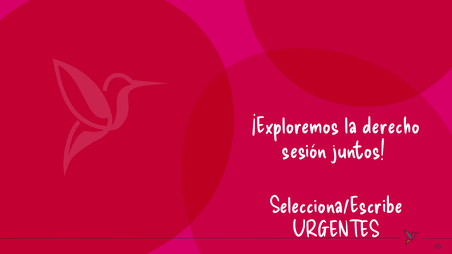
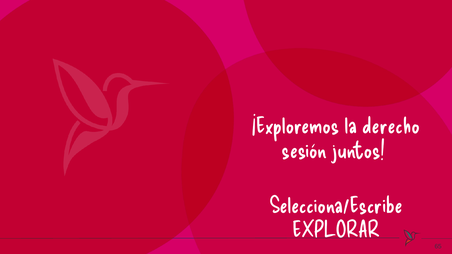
URGENTES: URGENTES -> EXPLORAR (336, 230)
